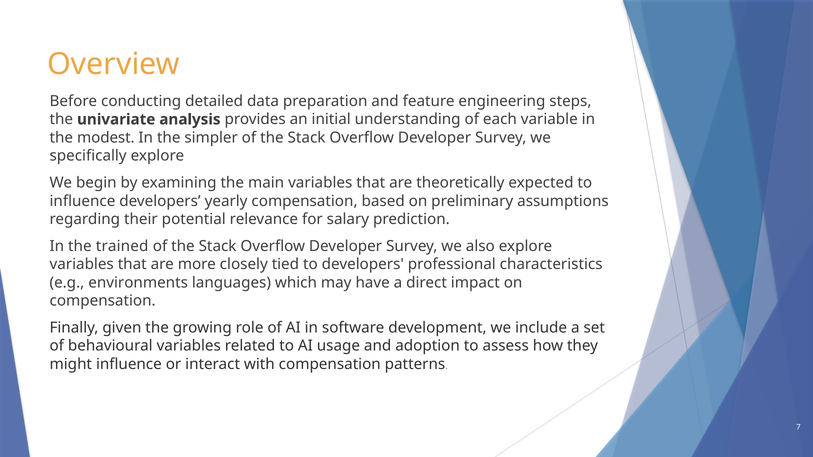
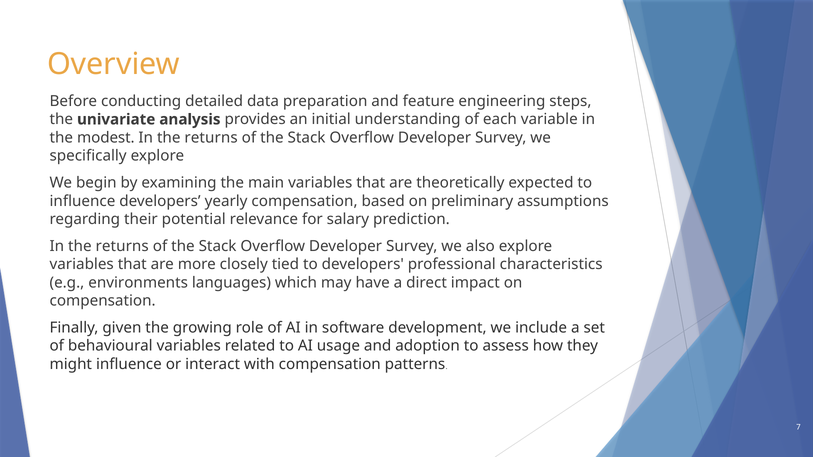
simpler: simpler -> returns (211, 138)
trained: trained -> returns (122, 246)
